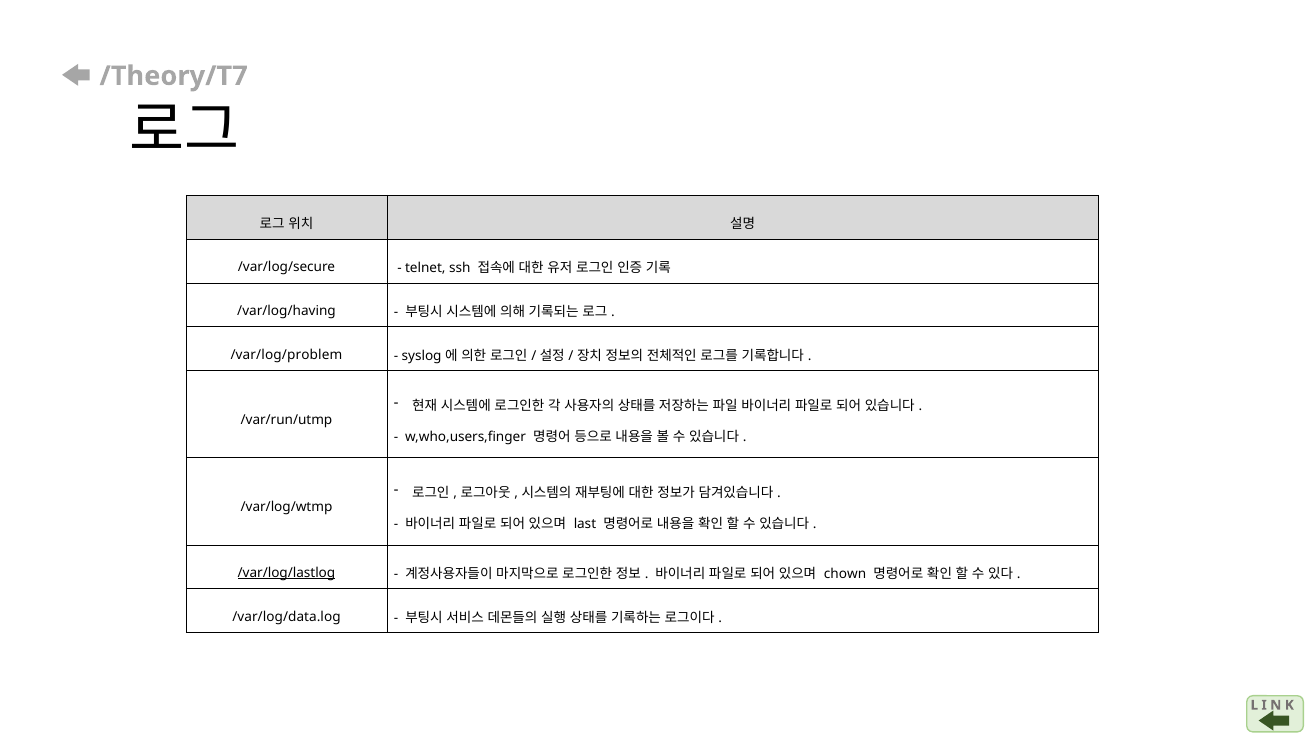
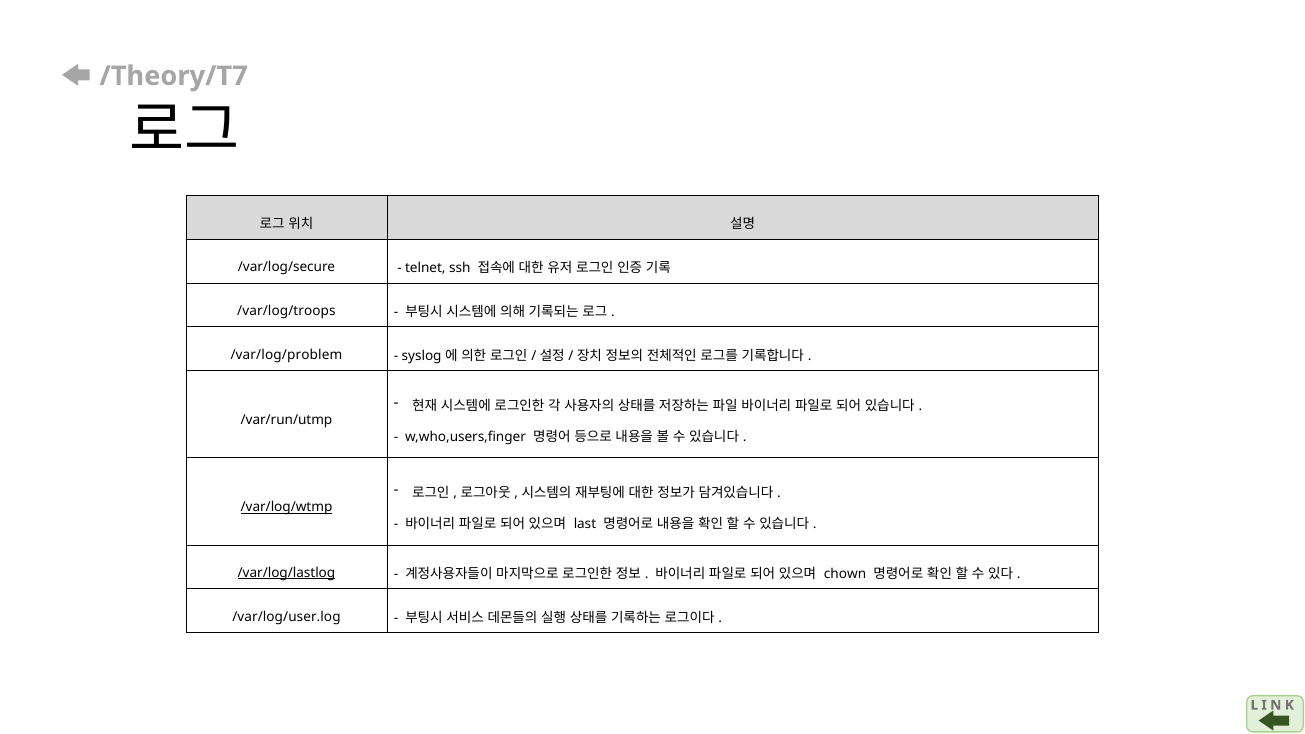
/var/log/having: /var/log/having -> /var/log/troops (286, 311)
/var/log/wtmp underline: none -> present (287, 508)
/var/log/data.log: /var/log/data.log -> /var/log/user.log (286, 617)
